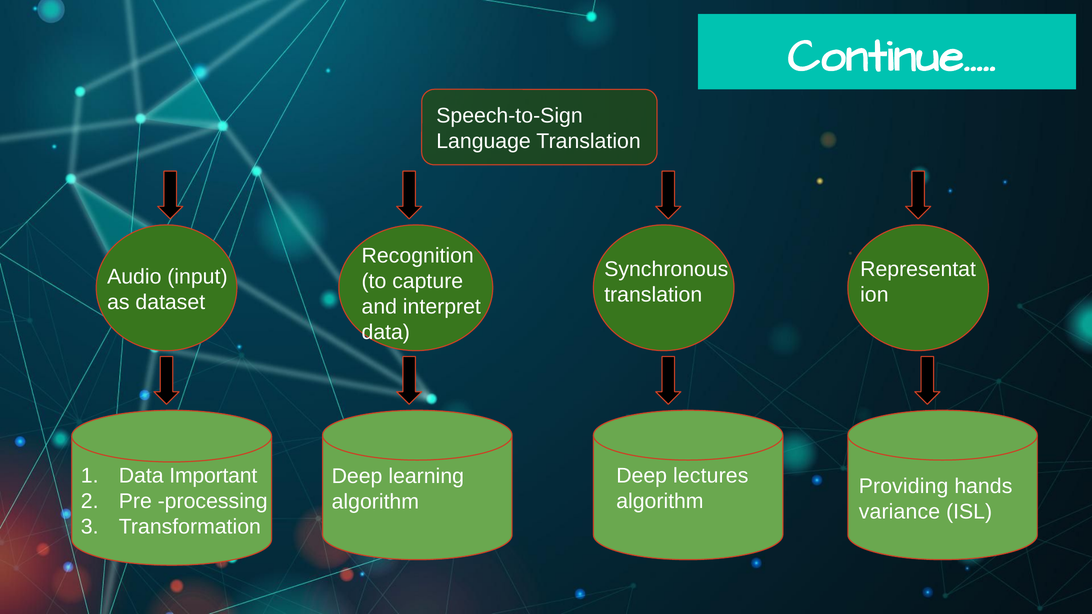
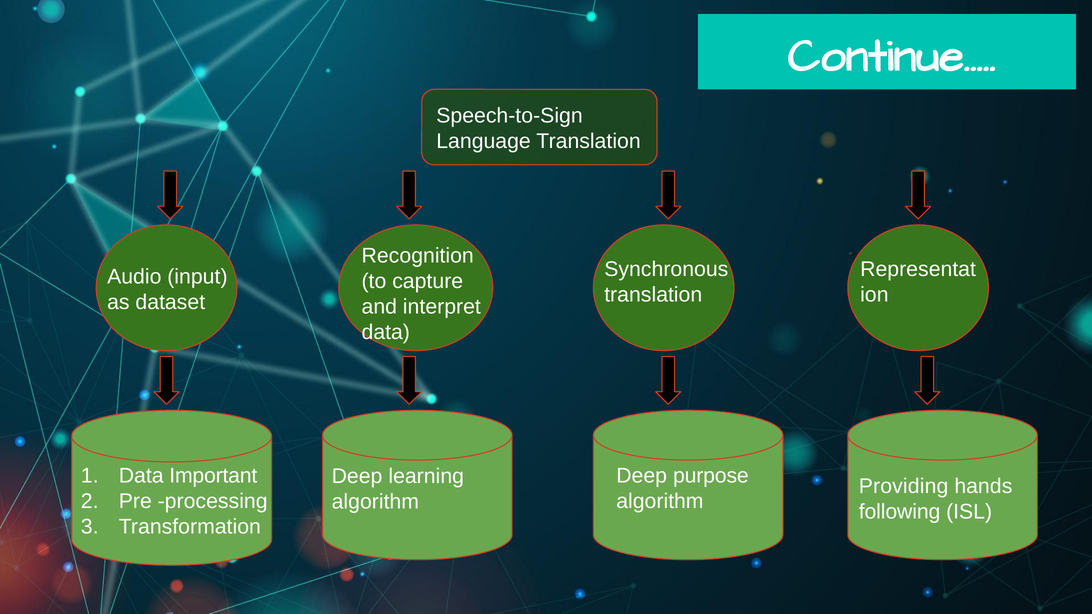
lectures: lectures -> purpose (711, 476)
variance: variance -> following (900, 512)
